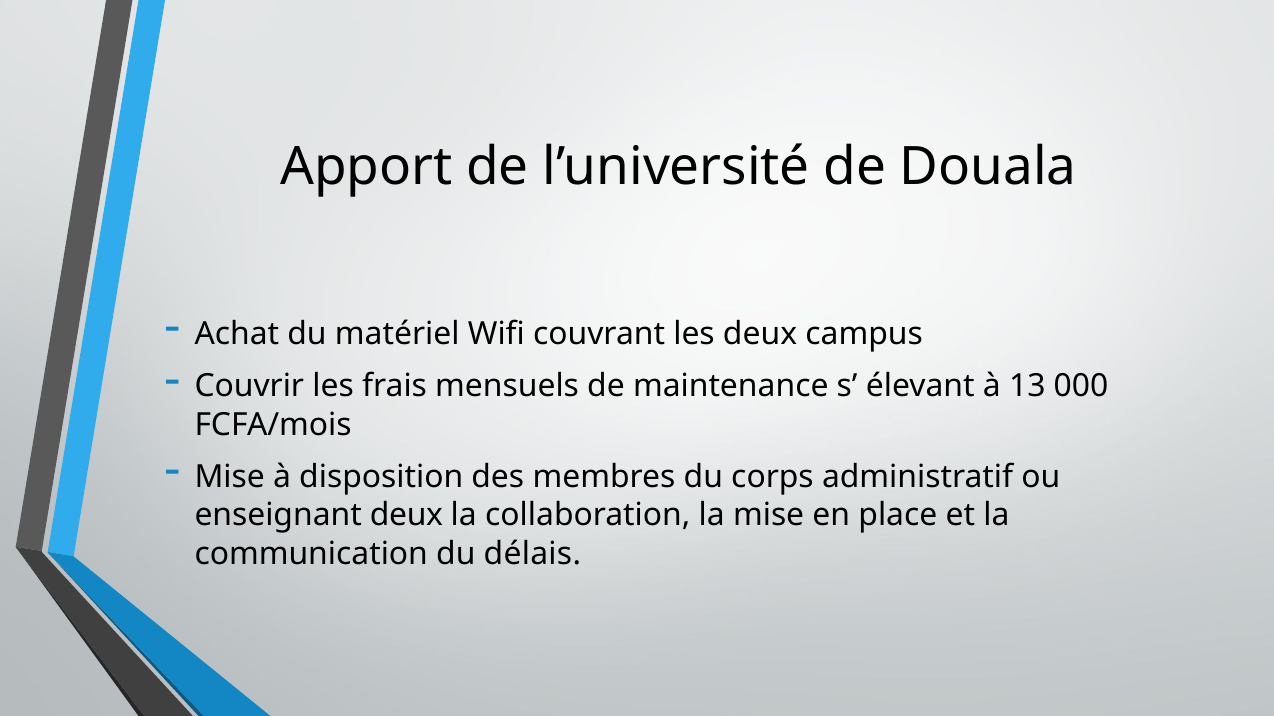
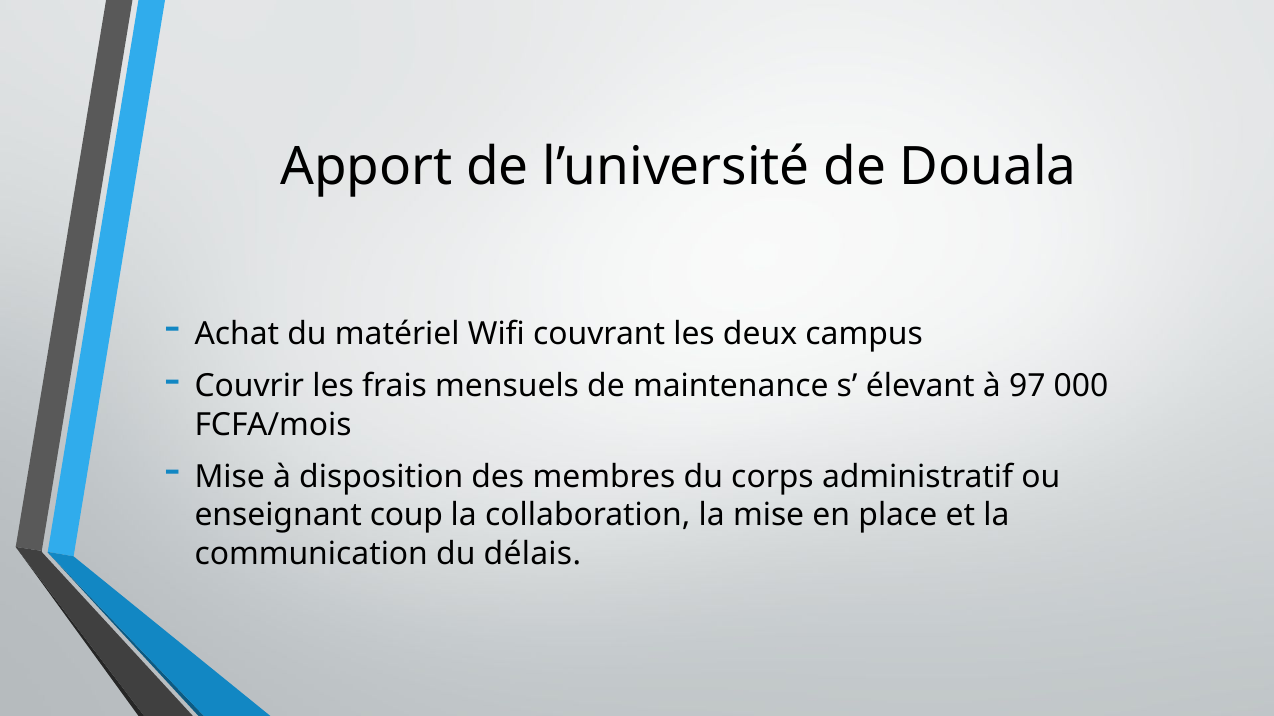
13: 13 -> 97 (1027, 387)
enseignant deux: deux -> coup (406, 516)
